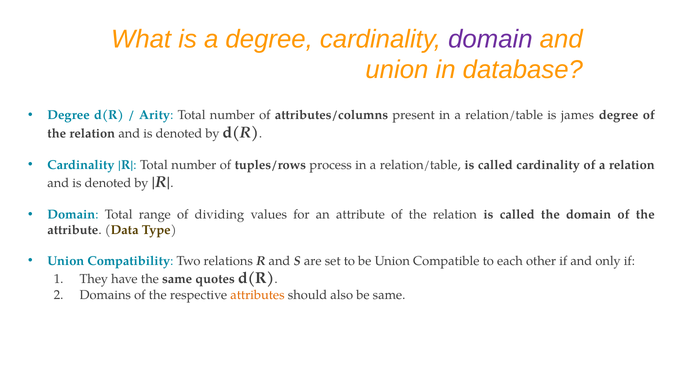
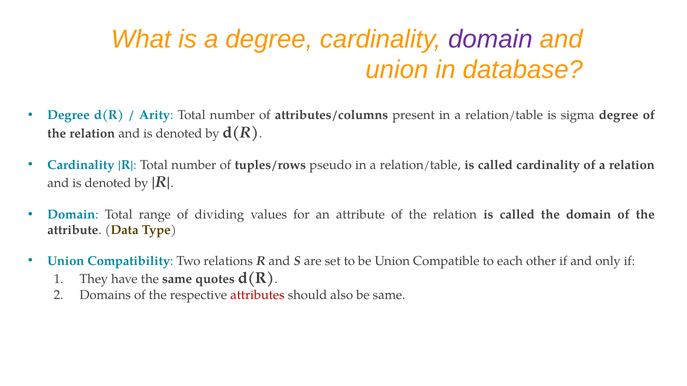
james: james -> sigma (578, 115)
process: process -> pseudo (331, 165)
attributes colour: orange -> red (257, 295)
